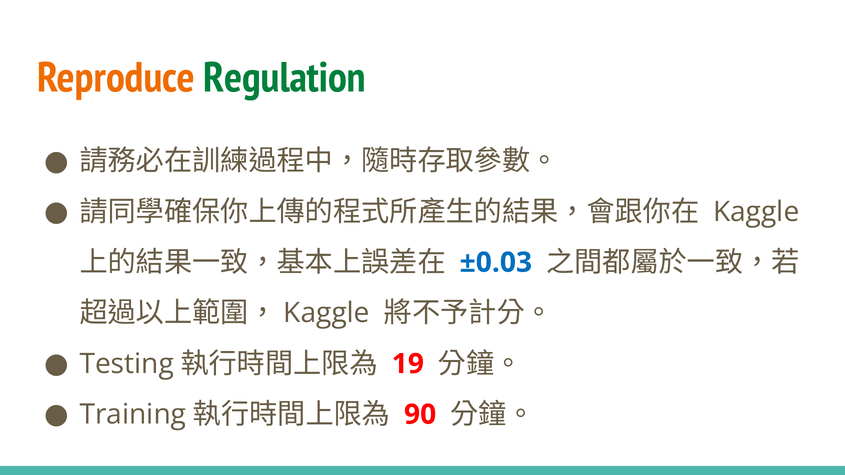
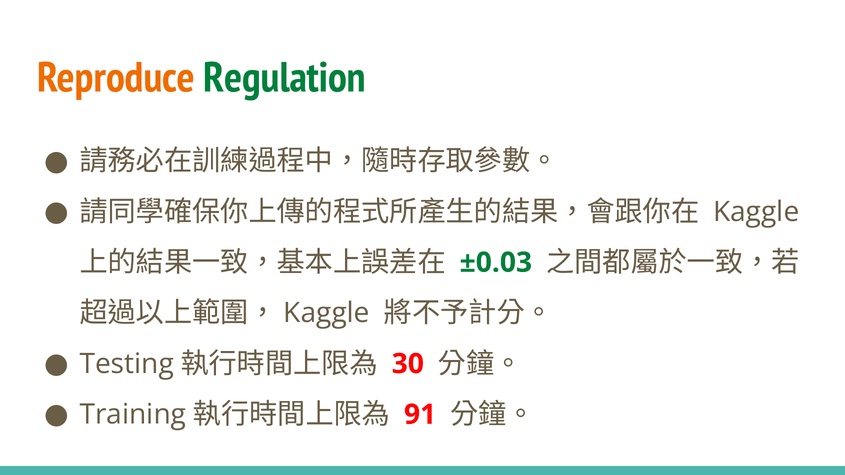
±0.03 colour: blue -> green (496, 263)
19: 19 -> 30 (408, 364)
90: 90 -> 91 (420, 415)
